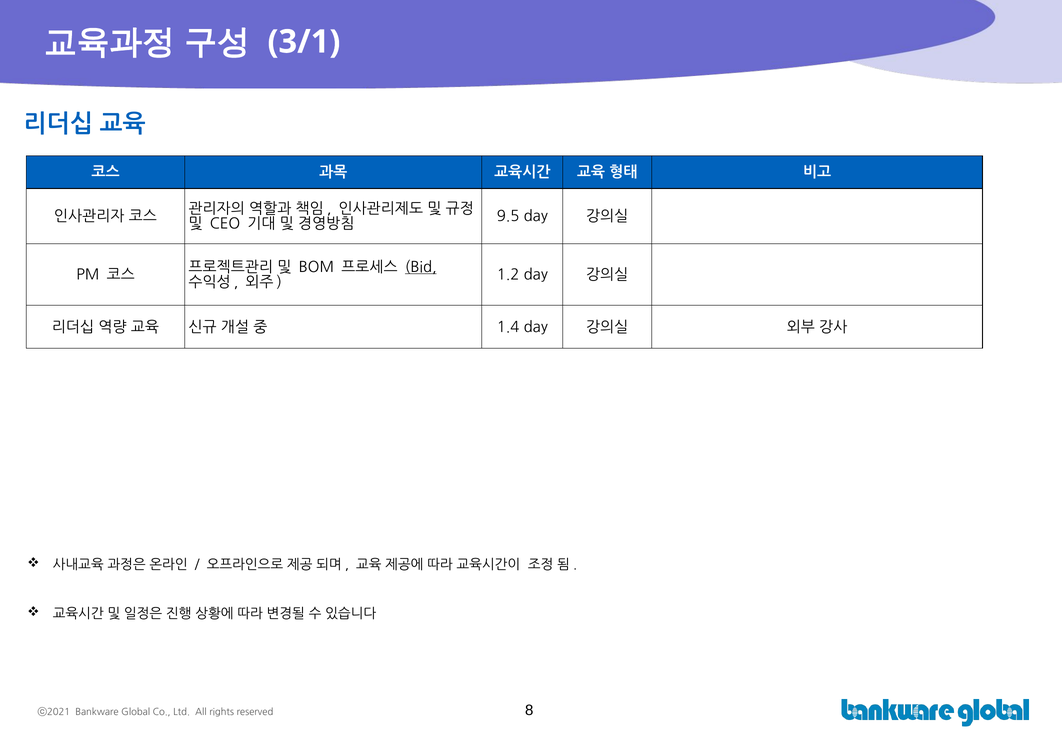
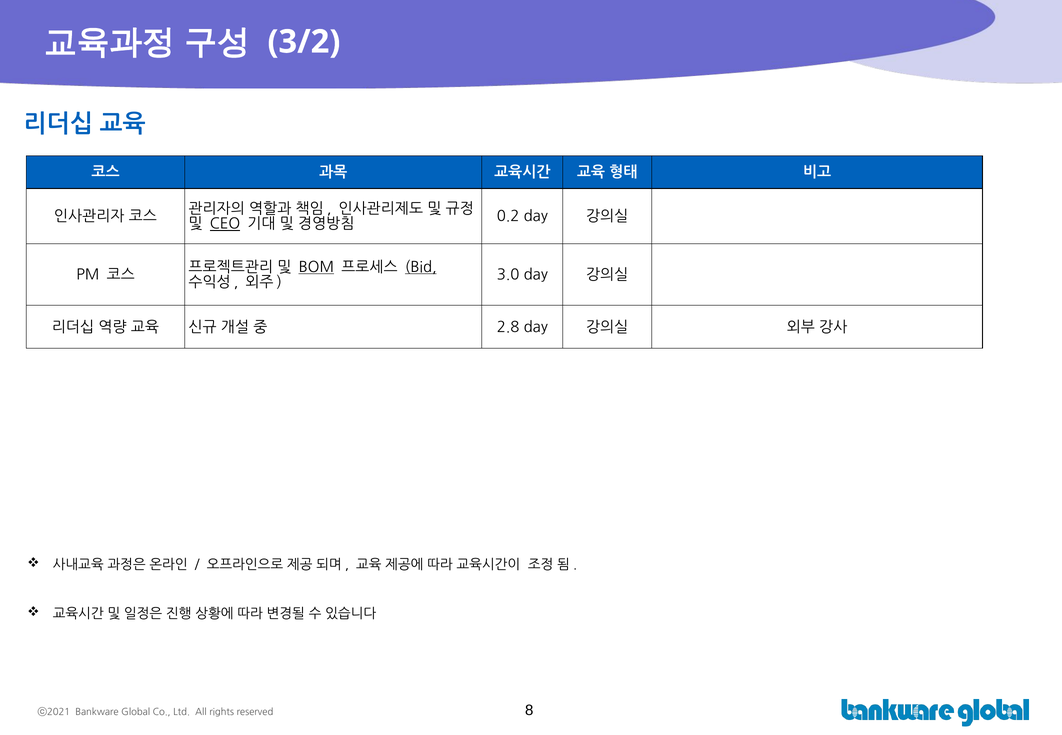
3/1: 3/1 -> 3/2 (304, 42)
9.5: 9.5 -> 0.2 (508, 217)
CEO underline: none -> present (225, 224)
BOM underline: none -> present (316, 267)
1.2: 1.2 -> 3.0 (508, 275)
1.4: 1.4 -> 2.8 (508, 327)
